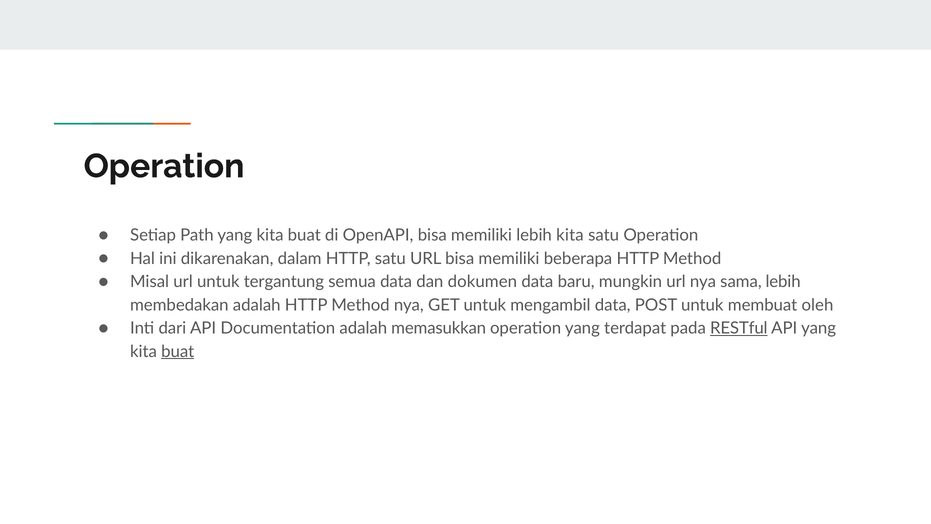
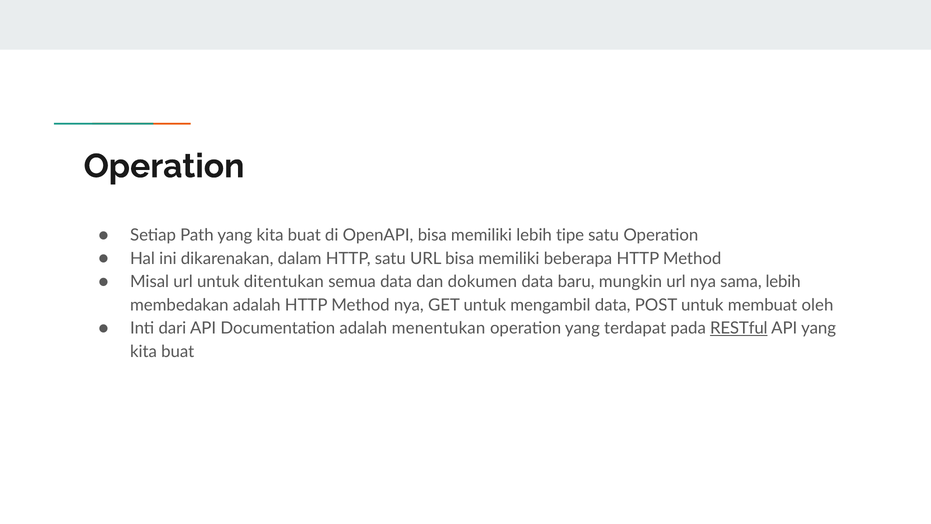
lebih kita: kita -> tipe (570, 235)
tergantung: tergantung -> ditentukan (284, 282)
memasukkan: memasukkan -> menentukan (438, 328)
buat underline: present -> none (178, 351)
